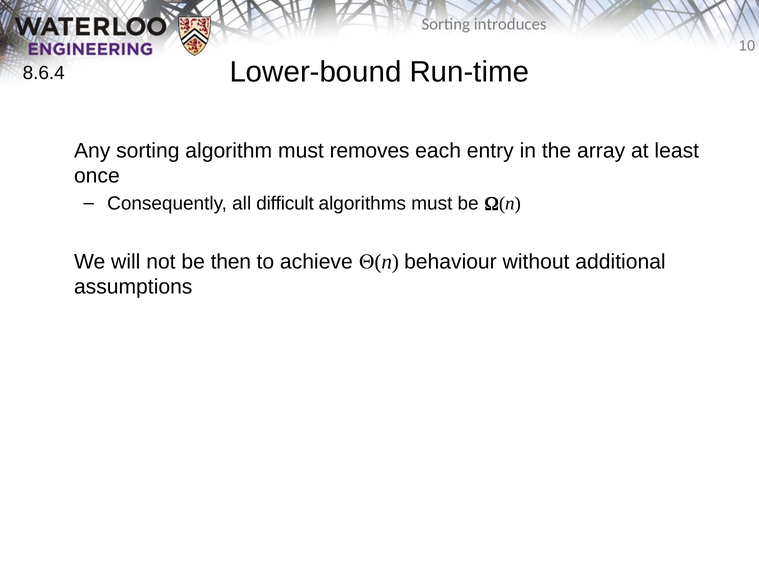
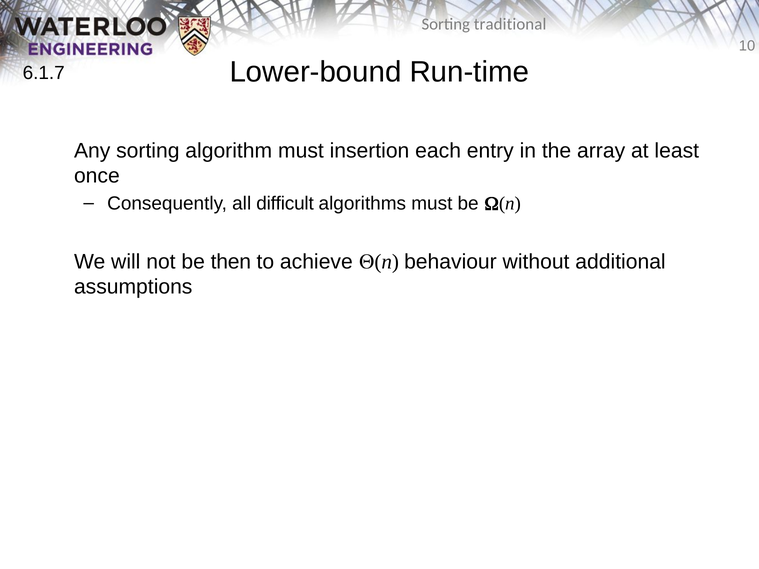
introduces: introduces -> traditional (510, 24)
8.6.4: 8.6.4 -> 6.1.7 (44, 73)
removes: removes -> insertion (369, 151)
